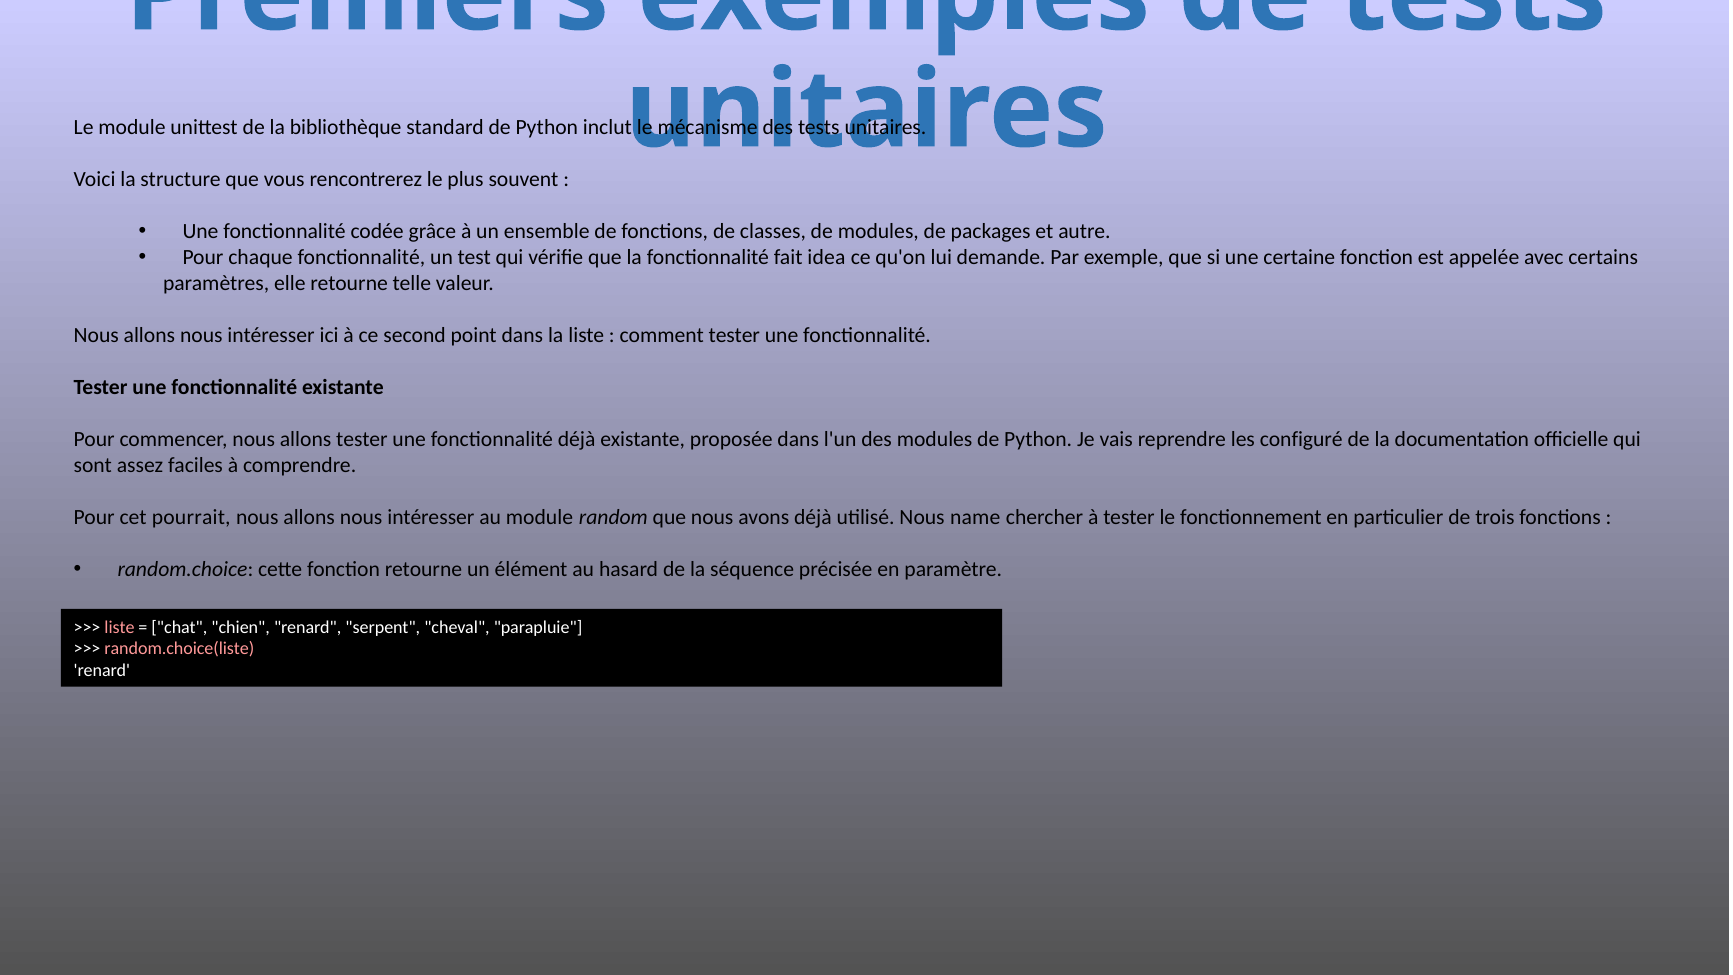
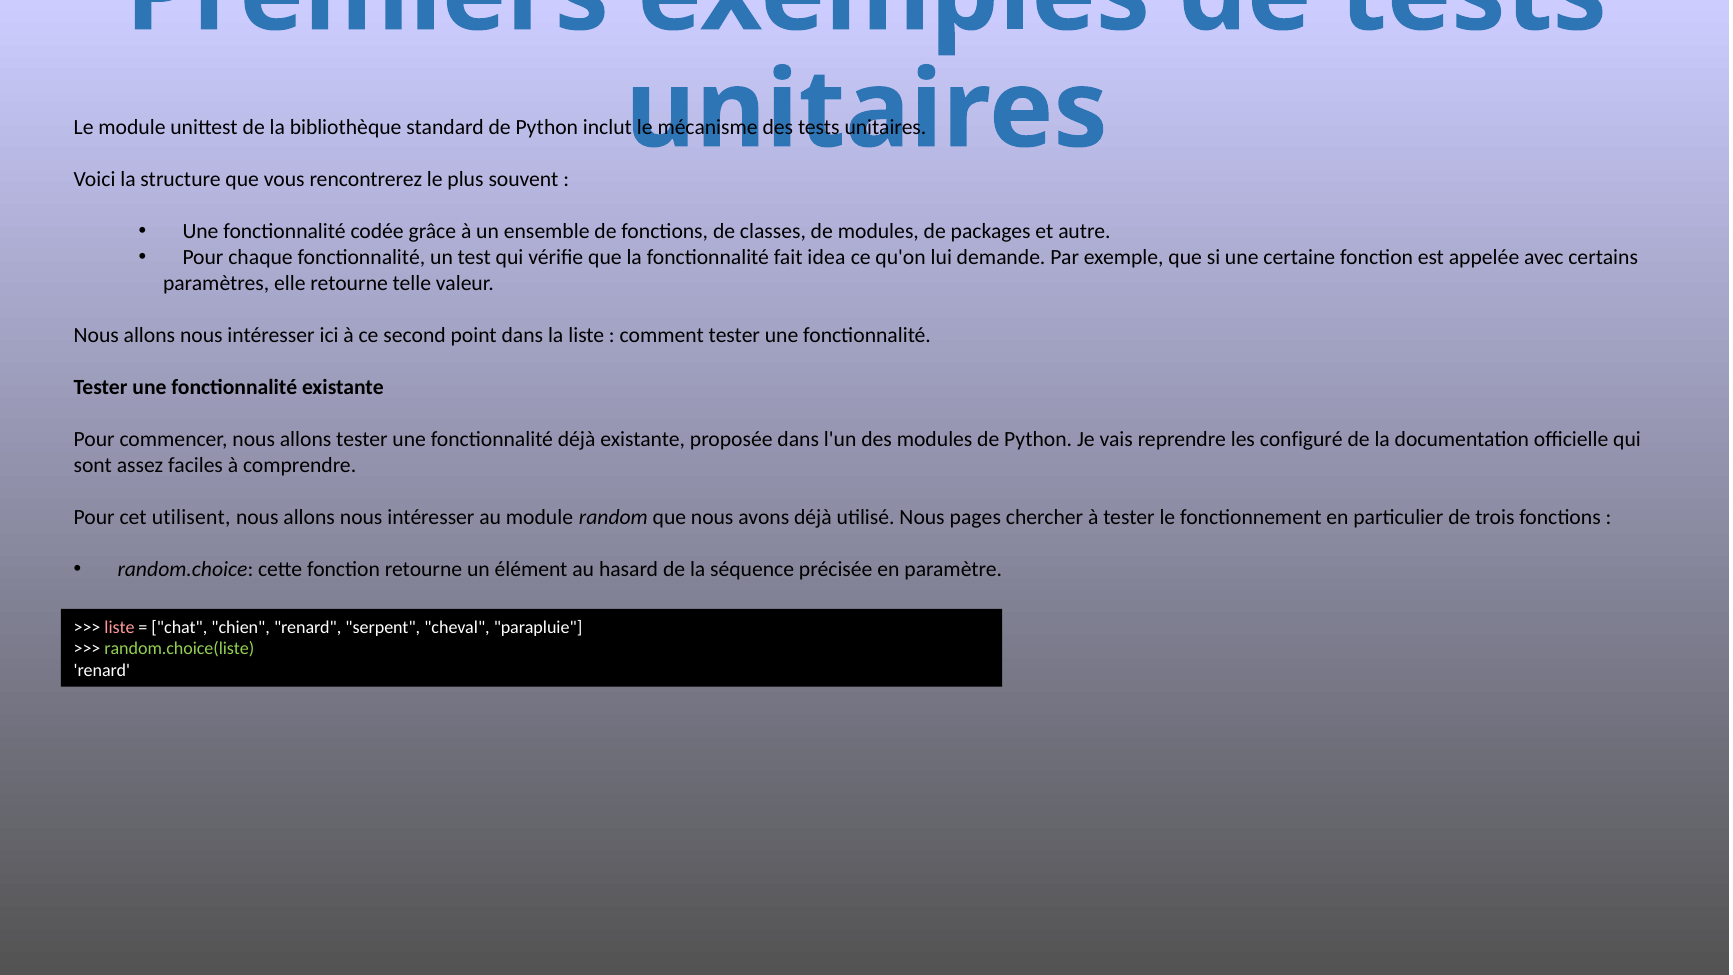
pourrait: pourrait -> utilisent (191, 518)
name: name -> pages (975, 518)
random.choice(liste colour: pink -> light green (179, 649)
